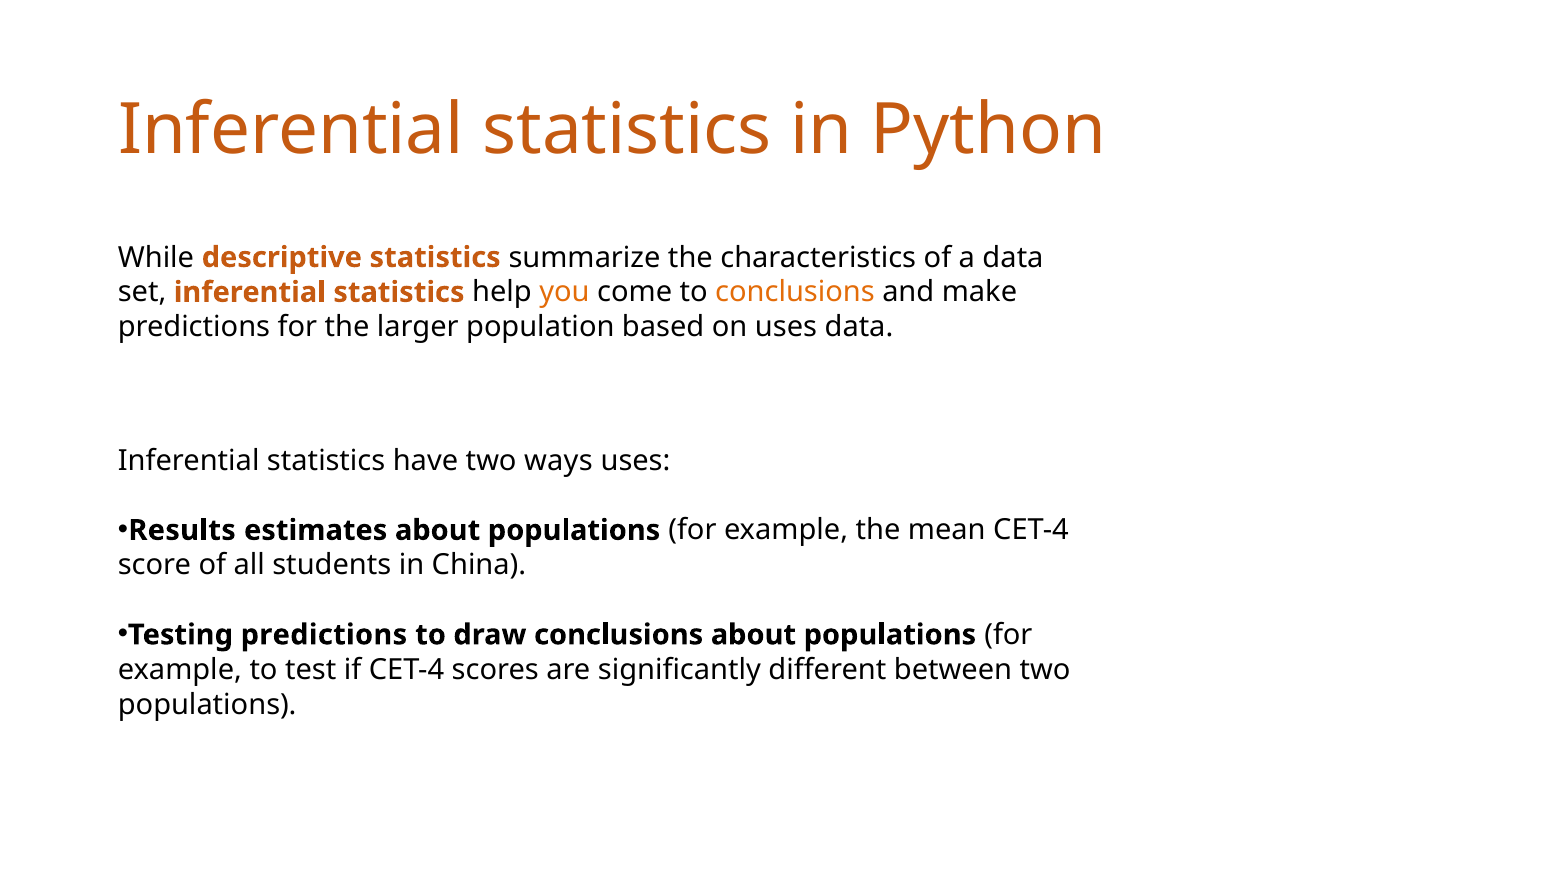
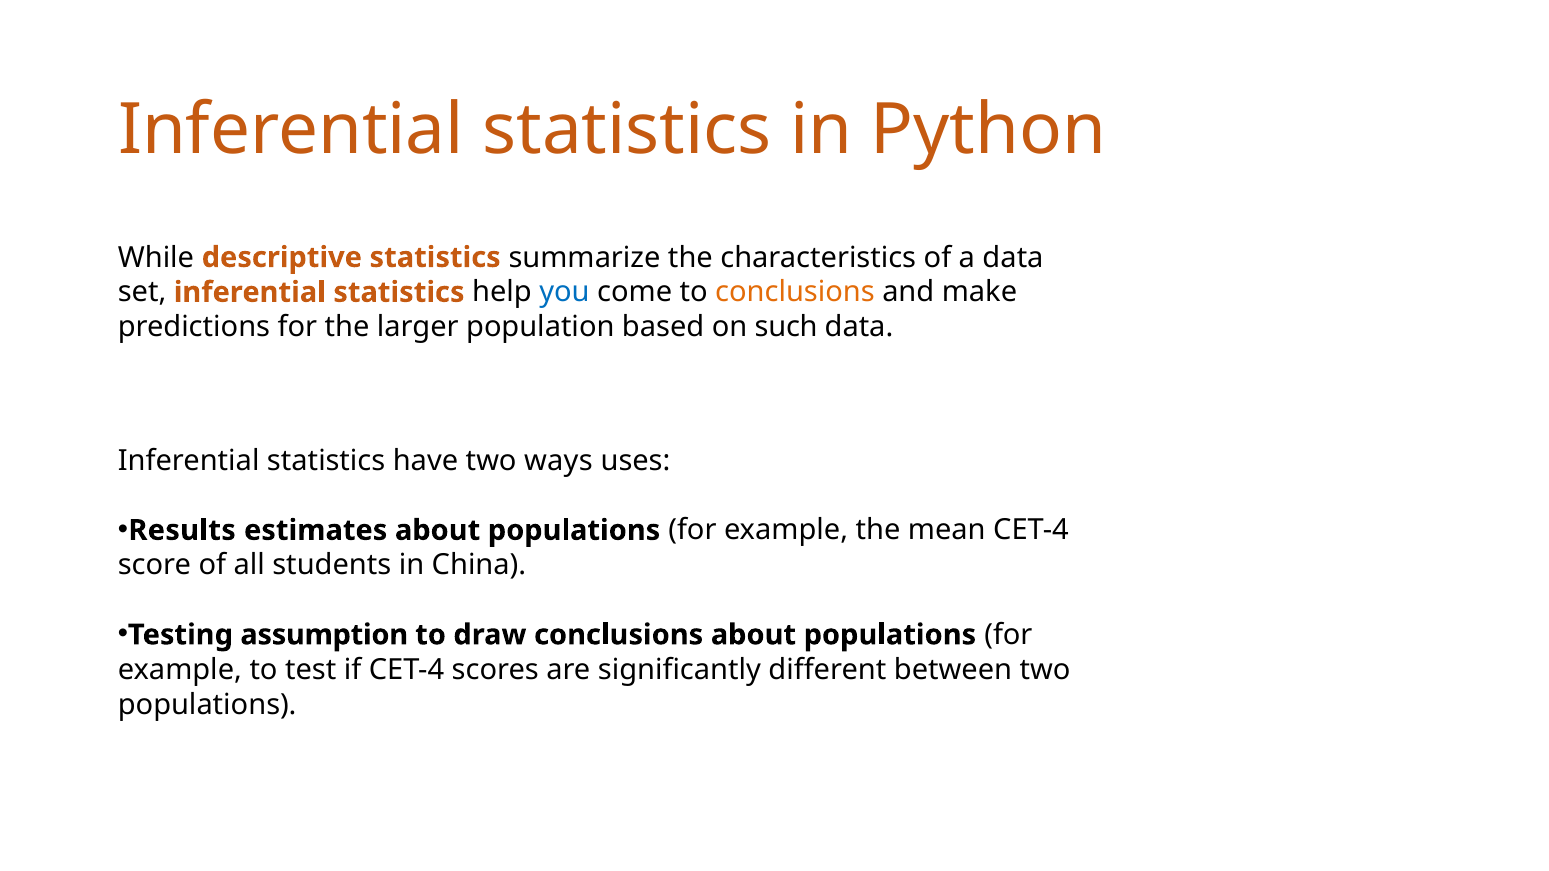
you colour: orange -> blue (564, 292)
on uses: uses -> such (786, 327)
Testing predictions: predictions -> assumption (324, 635)
